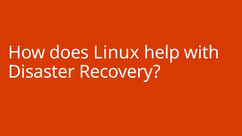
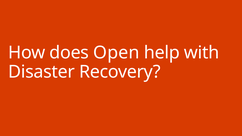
Linux: Linux -> Open (116, 53)
